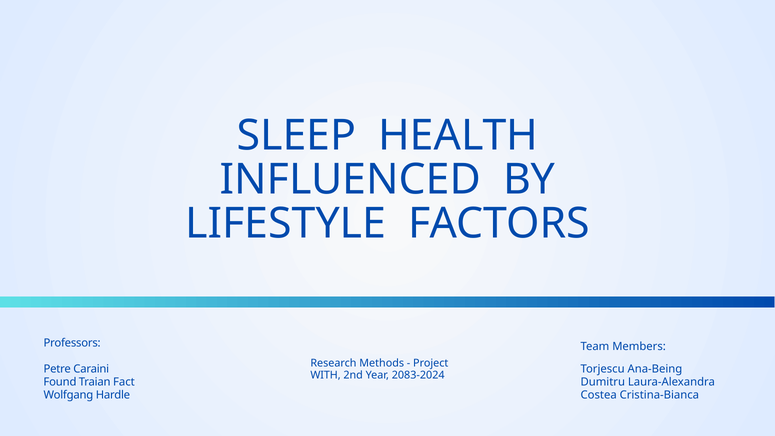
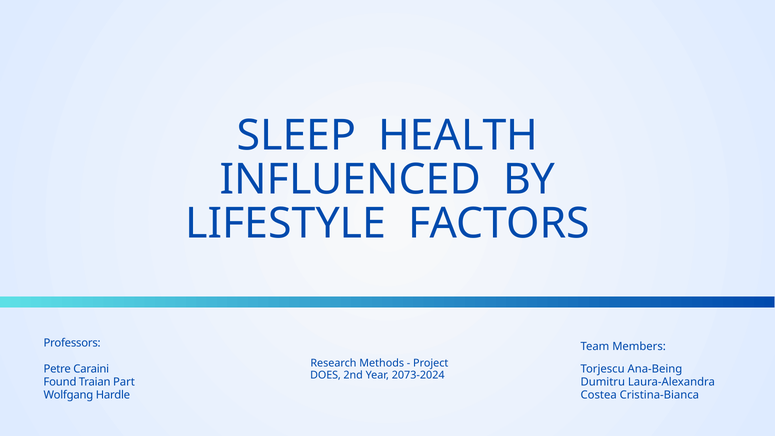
WITH: WITH -> DOES (326, 375)
2083-2024: 2083-2024 -> 2073-2024 (418, 375)
Fact: Fact -> Part (124, 382)
